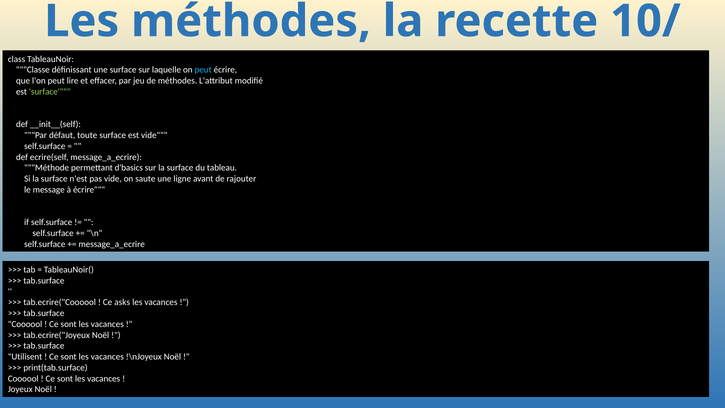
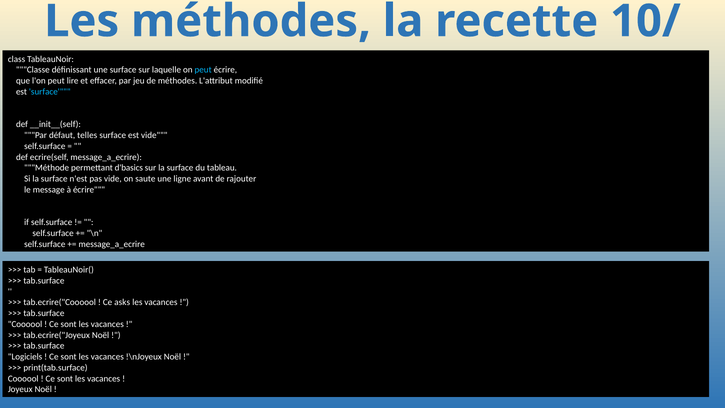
surface colour: light green -> light blue (50, 92)
toute: toute -> telles (87, 135)
Utilisent: Utilisent -> Logiciels (25, 357)
